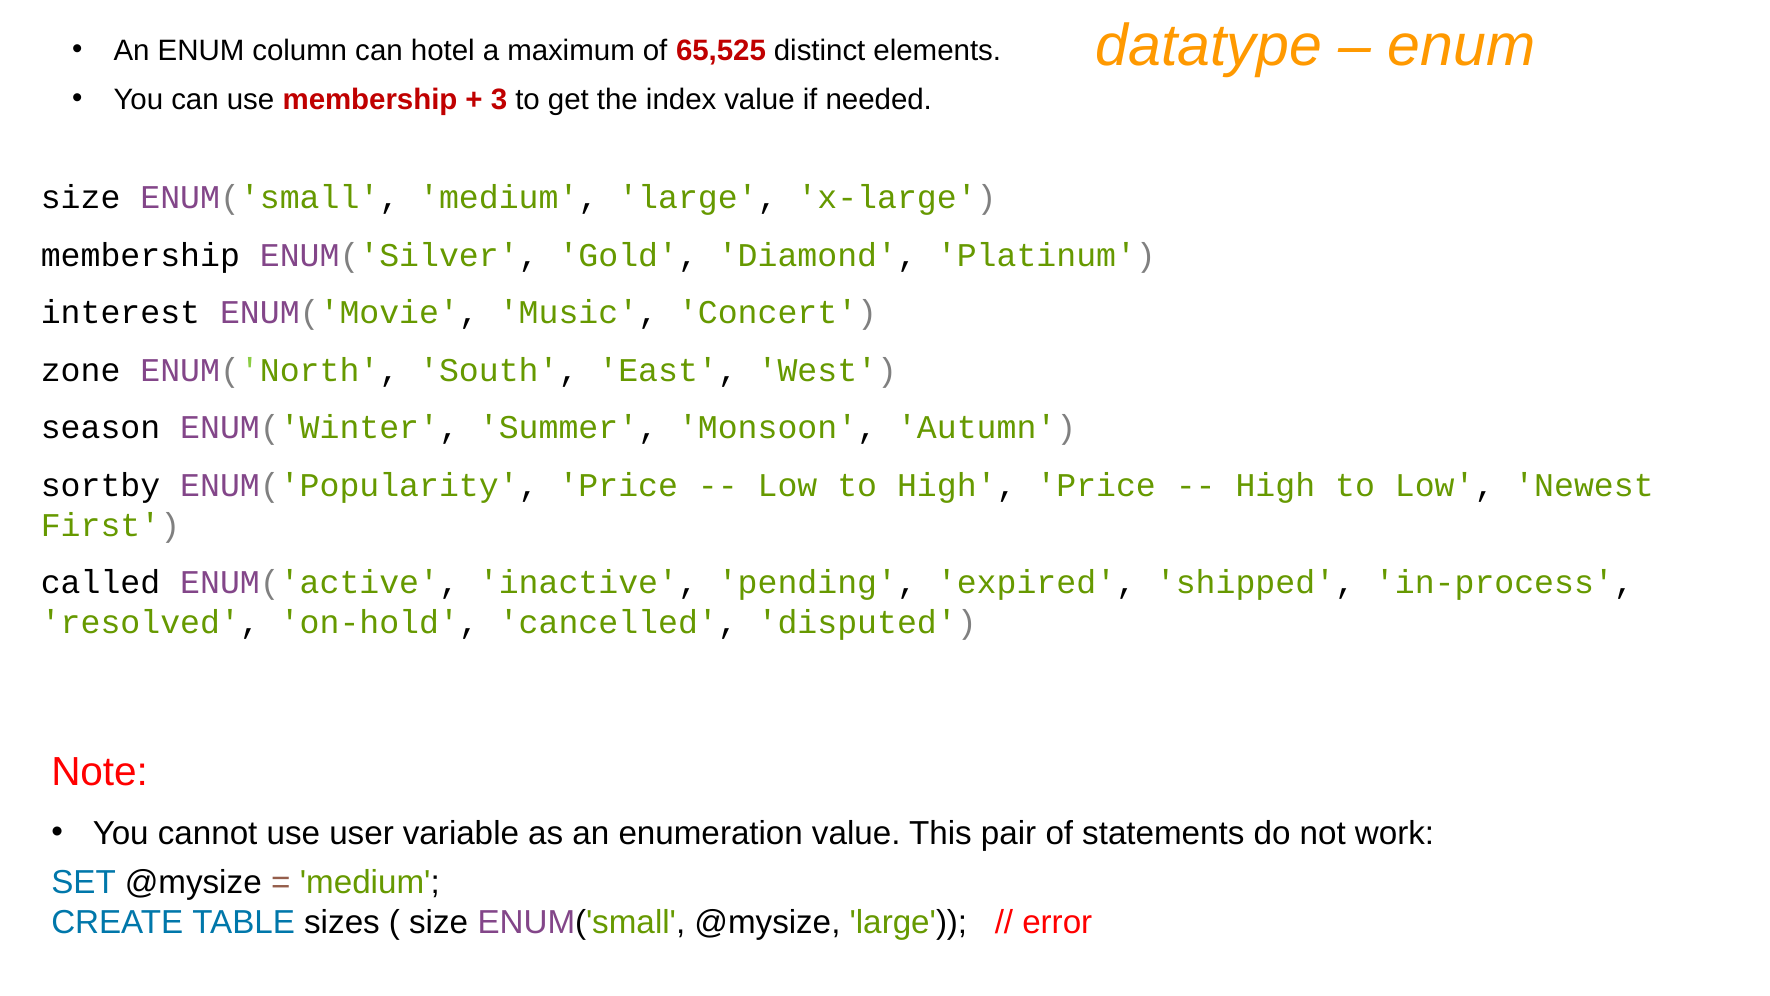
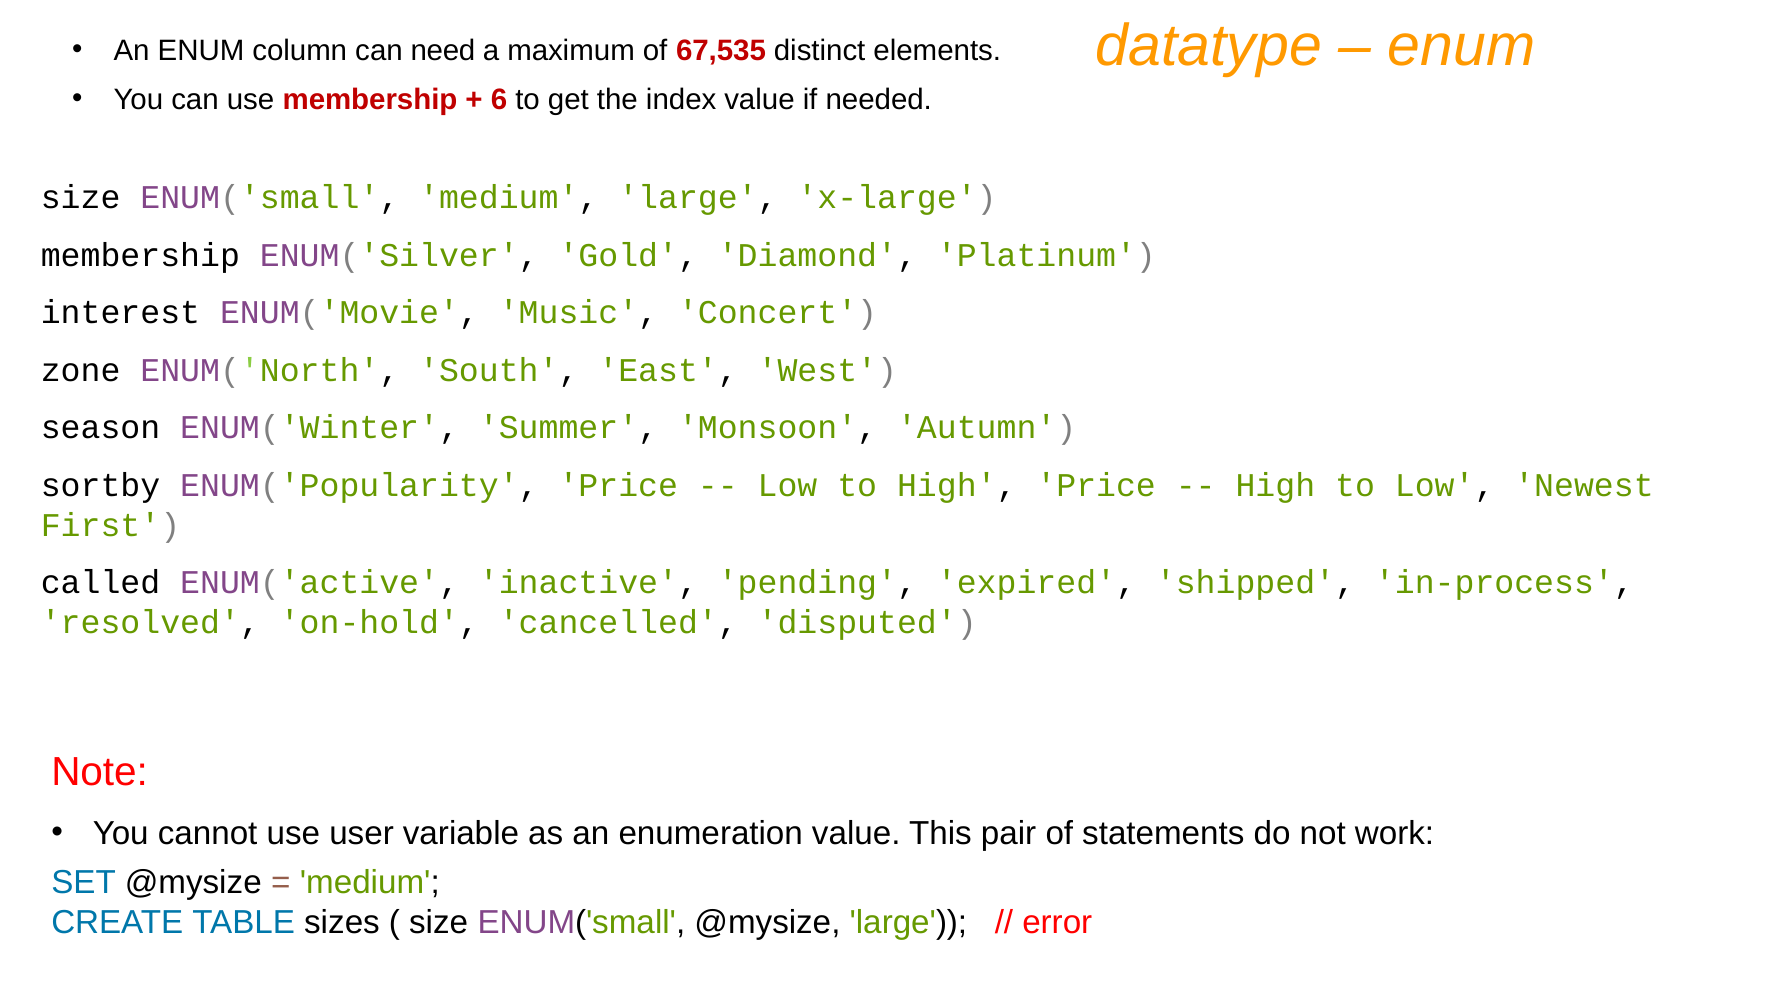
hotel: hotel -> need (443, 51)
65,525: 65,525 -> 67,535 (721, 51)
3: 3 -> 6 (499, 99)
